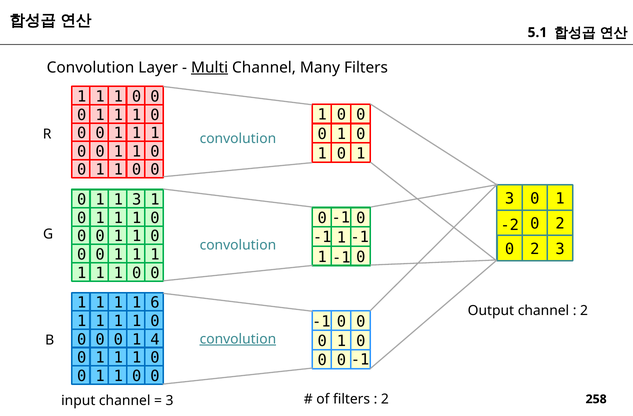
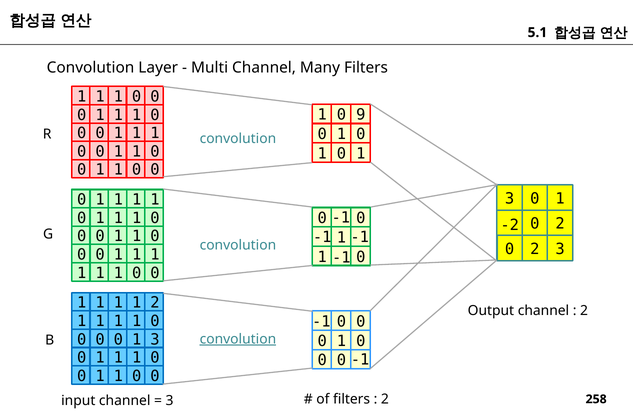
Multi underline: present -> none (210, 67)
0: 0 -> 9 (361, 115)
3: 3 -> 1 (137, 200)
1 6: 6 -> 2 (155, 303)
1 4: 4 -> 3 (155, 339)
